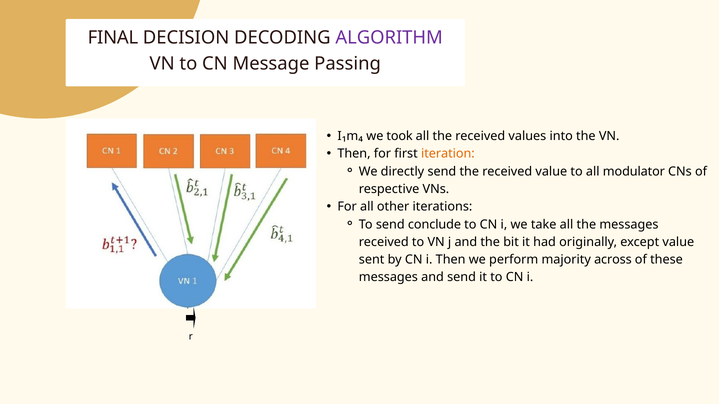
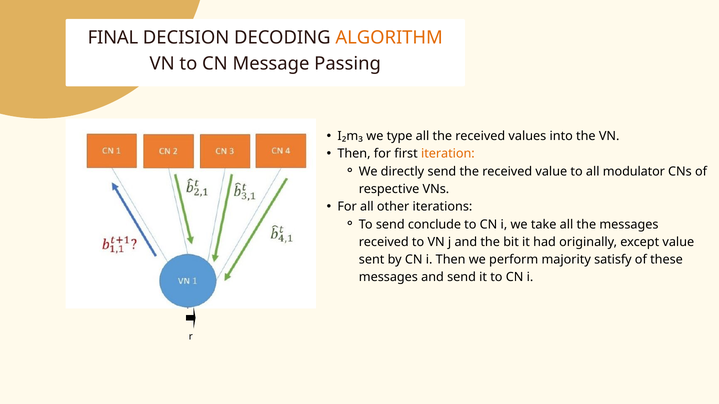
ALGORITHM colour: purple -> orange (389, 38)
I₁m₄: I₁m₄ -> I₂m₃ (350, 136)
took: took -> type (400, 136)
across: across -> satisfy (613, 260)
